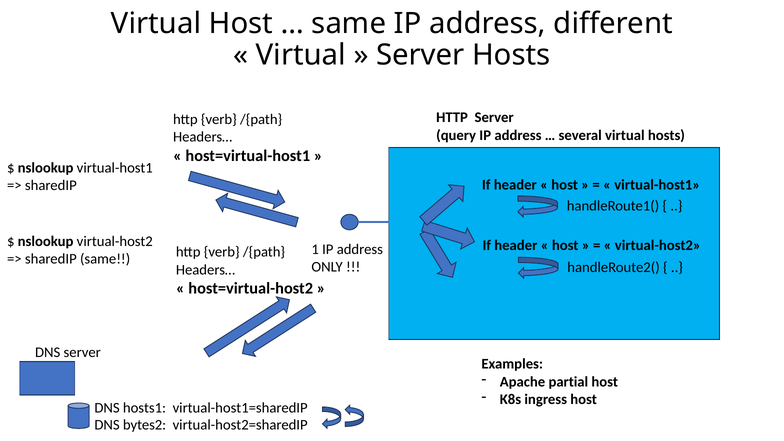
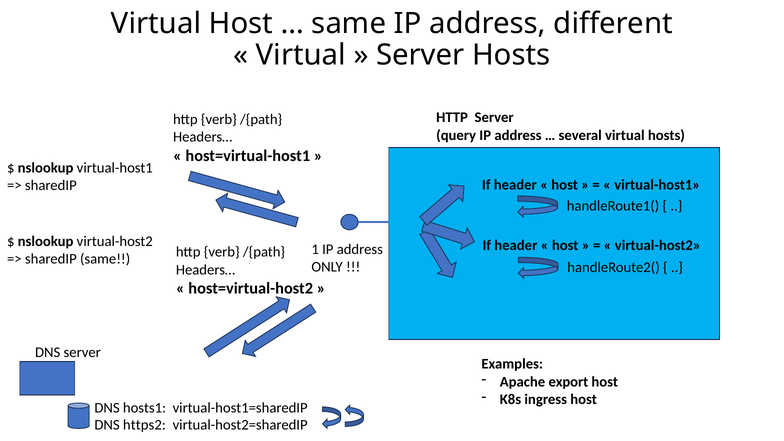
partial: partial -> export (568, 382)
bytes2: bytes2 -> https2 (144, 425)
